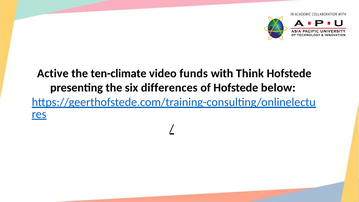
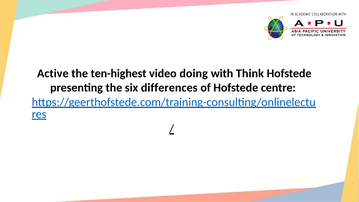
ten-climate: ten-climate -> ten-highest (119, 73)
funds: funds -> doing (194, 73)
below: below -> centre (278, 88)
